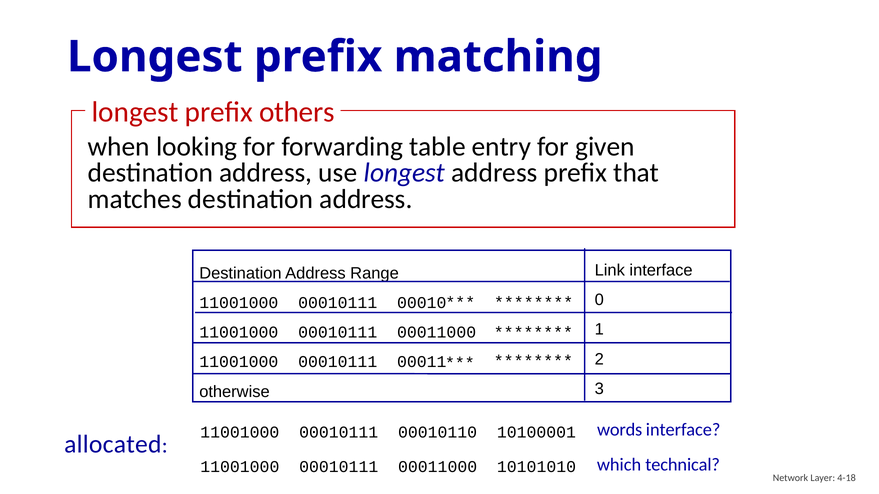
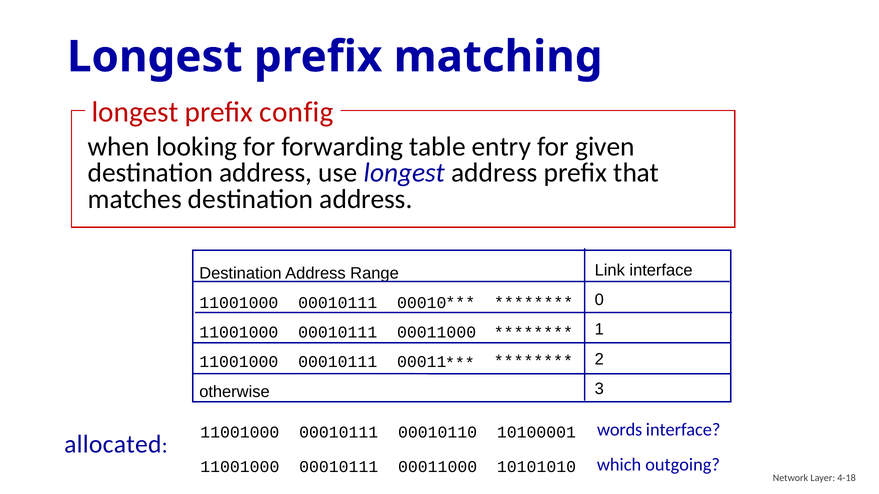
others: others -> config (297, 112)
technical: technical -> outgoing (683, 465)
